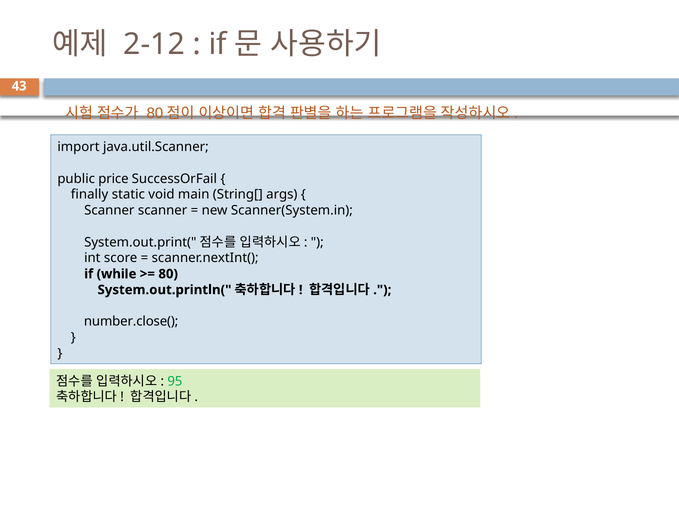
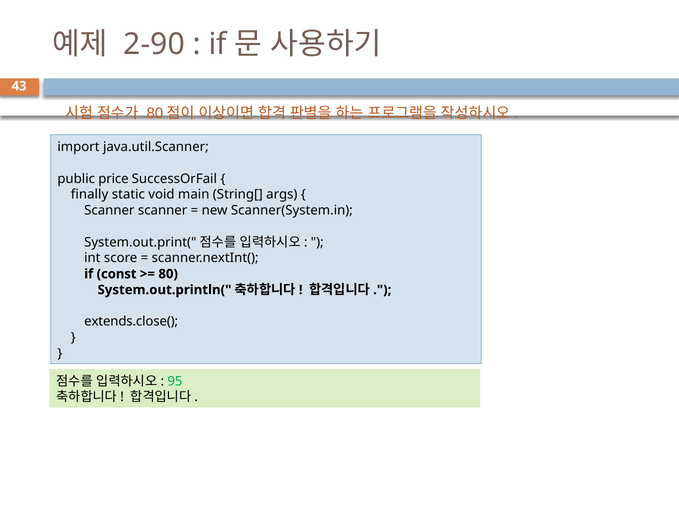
2-12: 2-12 -> 2-90 (154, 44)
while: while -> const (117, 274)
number.close(: number.close( -> extends.close( (131, 321)
